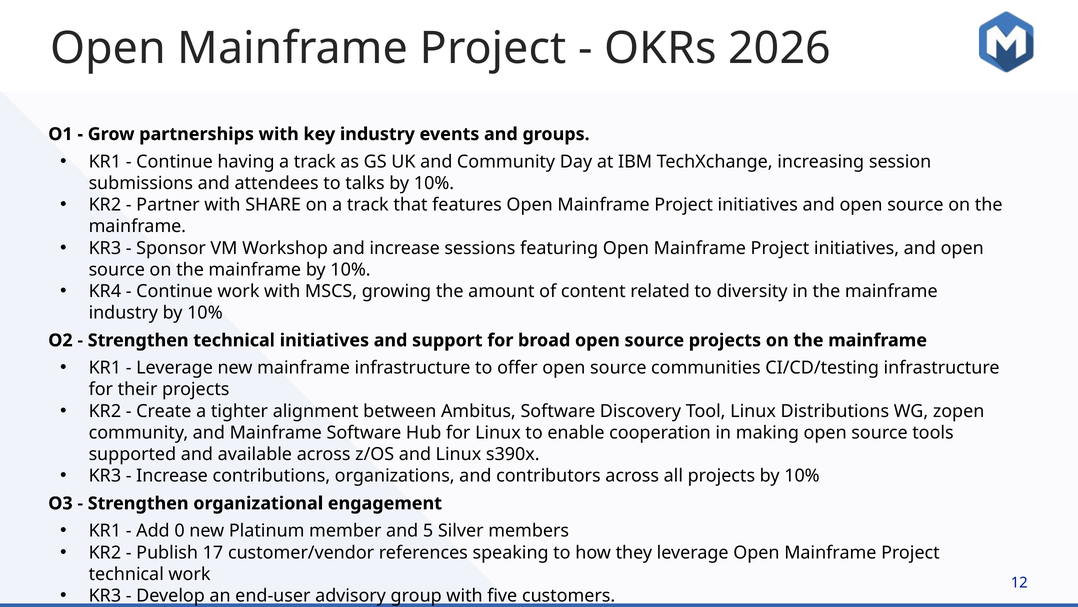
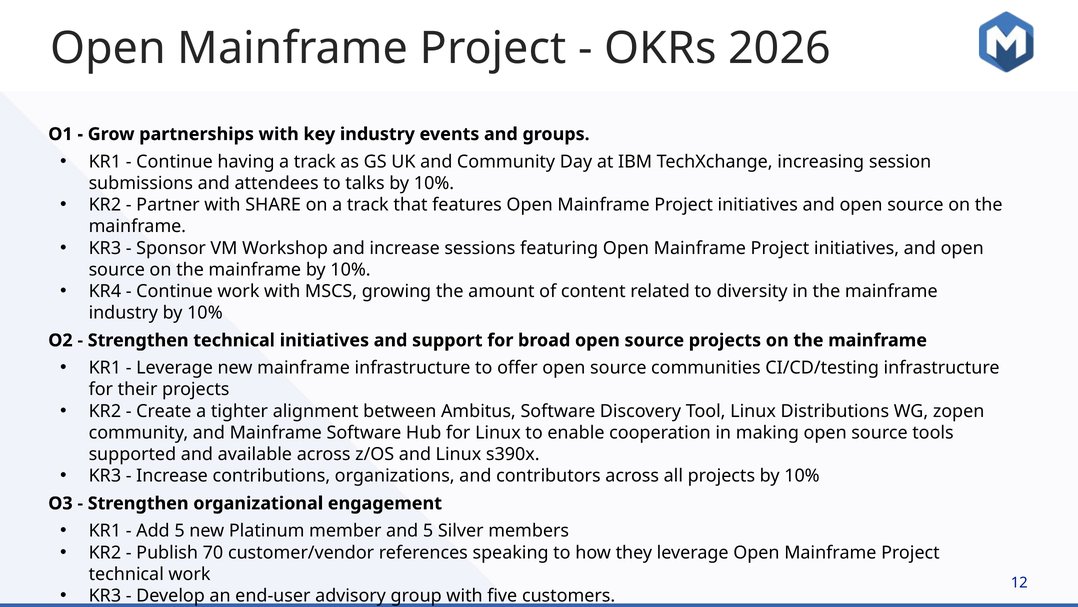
Add 0: 0 -> 5 (180, 530)
17: 17 -> 70 (213, 552)
